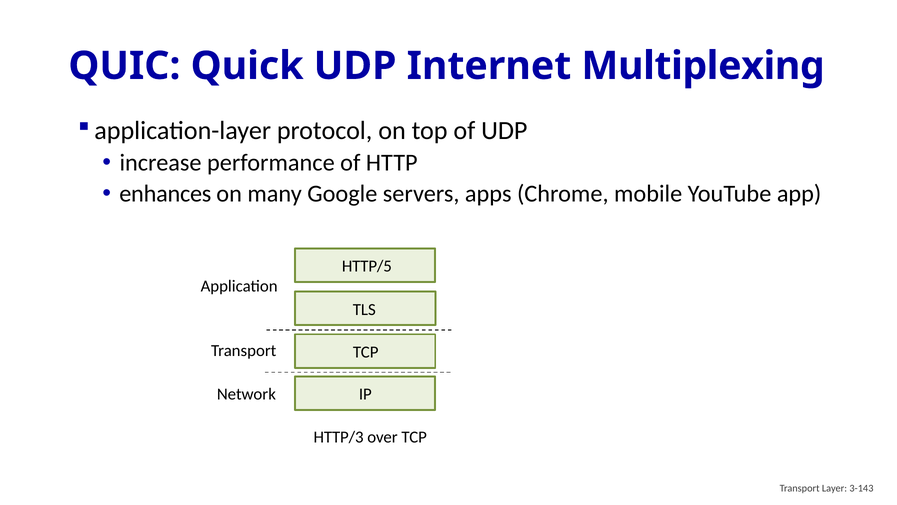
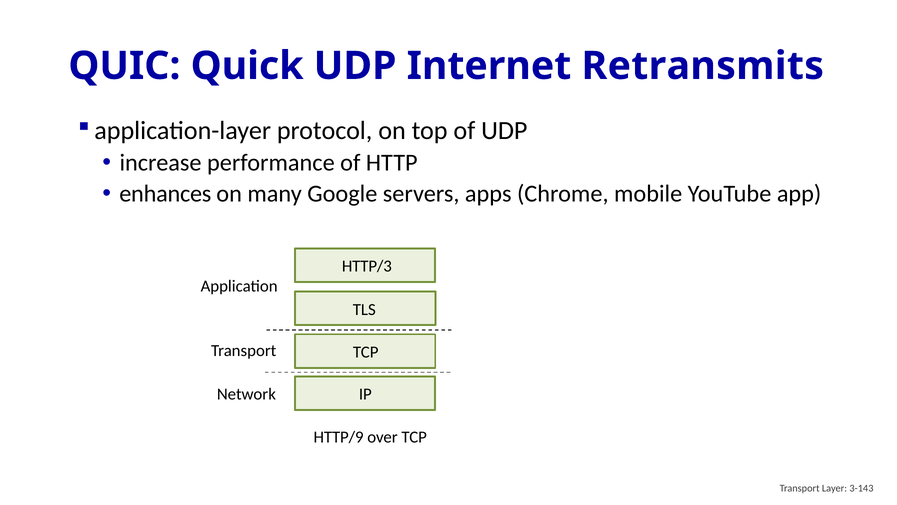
Multiplexing: Multiplexing -> Retransmits (703, 66)
HTTP/5: HTTP/5 -> HTTP/3 (367, 266)
HTTP/3: HTTP/3 -> HTTP/9 (339, 437)
